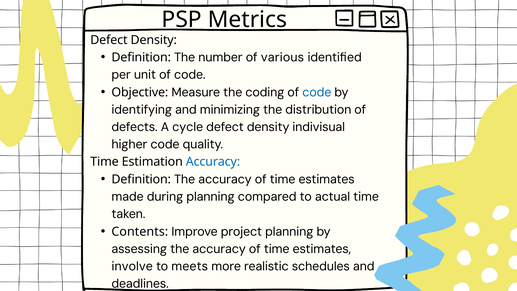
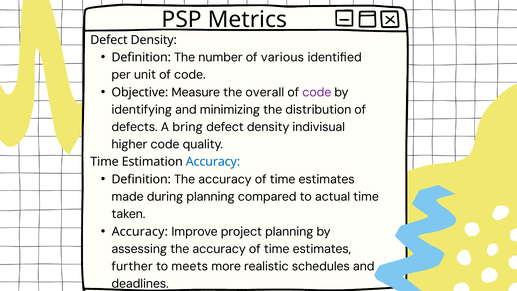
coding: coding -> overall (265, 92)
code colour: blue -> purple (317, 92)
cycle: cycle -> bring (188, 127)
Contents: Contents -> Accuracy (140, 231)
involve: involve -> further (132, 266)
